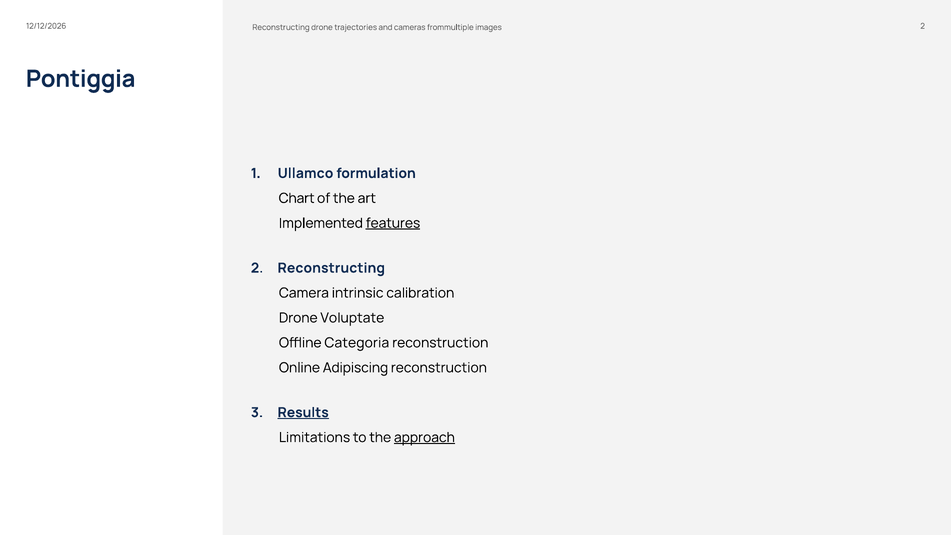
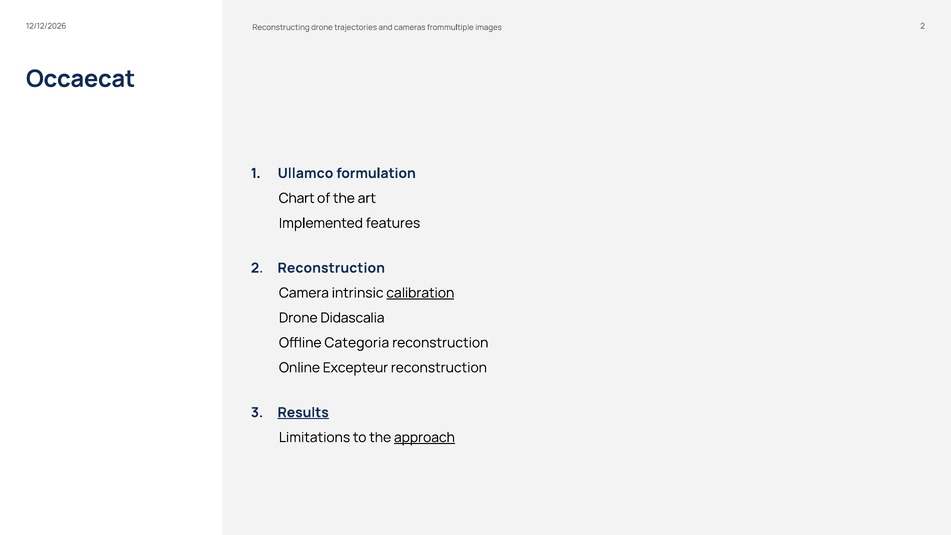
Pontiggia: Pontiggia -> Occaecat (81, 79)
features underline: present -> none (393, 223)
2 Reconstructing: Reconstructing -> Reconstruction (331, 268)
calibration underline: none -> present (420, 293)
Voluptate: Voluptate -> Didascalia (352, 318)
Adipiscing: Adipiscing -> Excepteur (355, 368)
